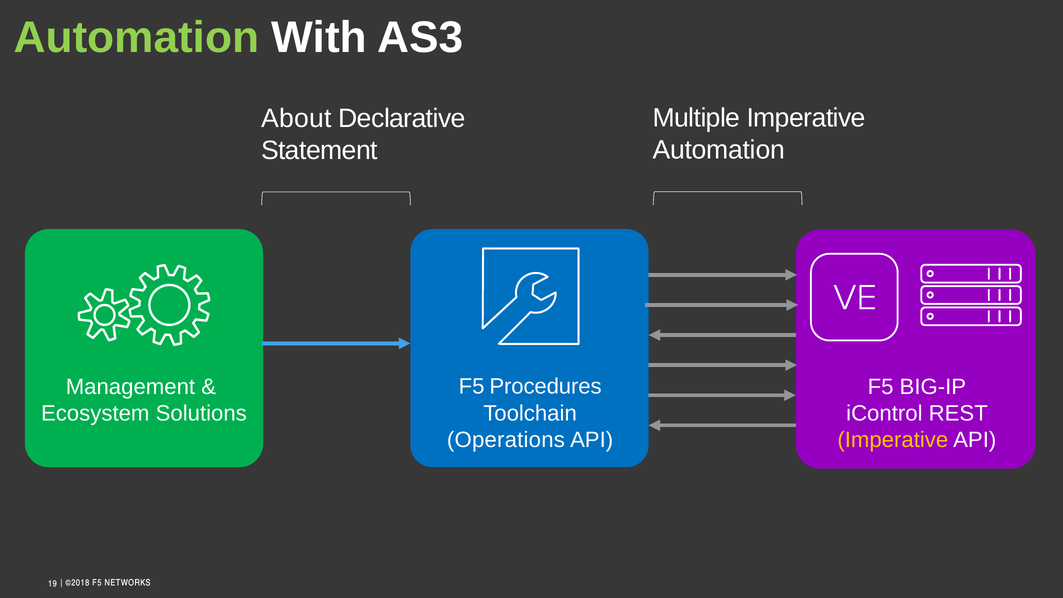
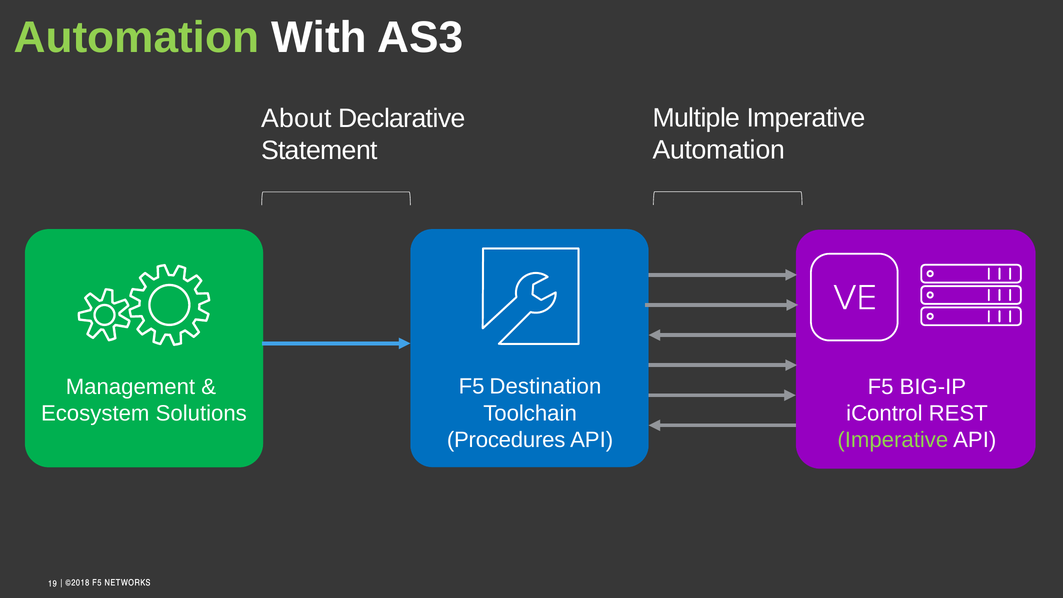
Procedures: Procedures -> Destination (545, 387)
Operations: Operations -> Procedures (506, 440)
Imperative colour: yellow -> light green (893, 440)
